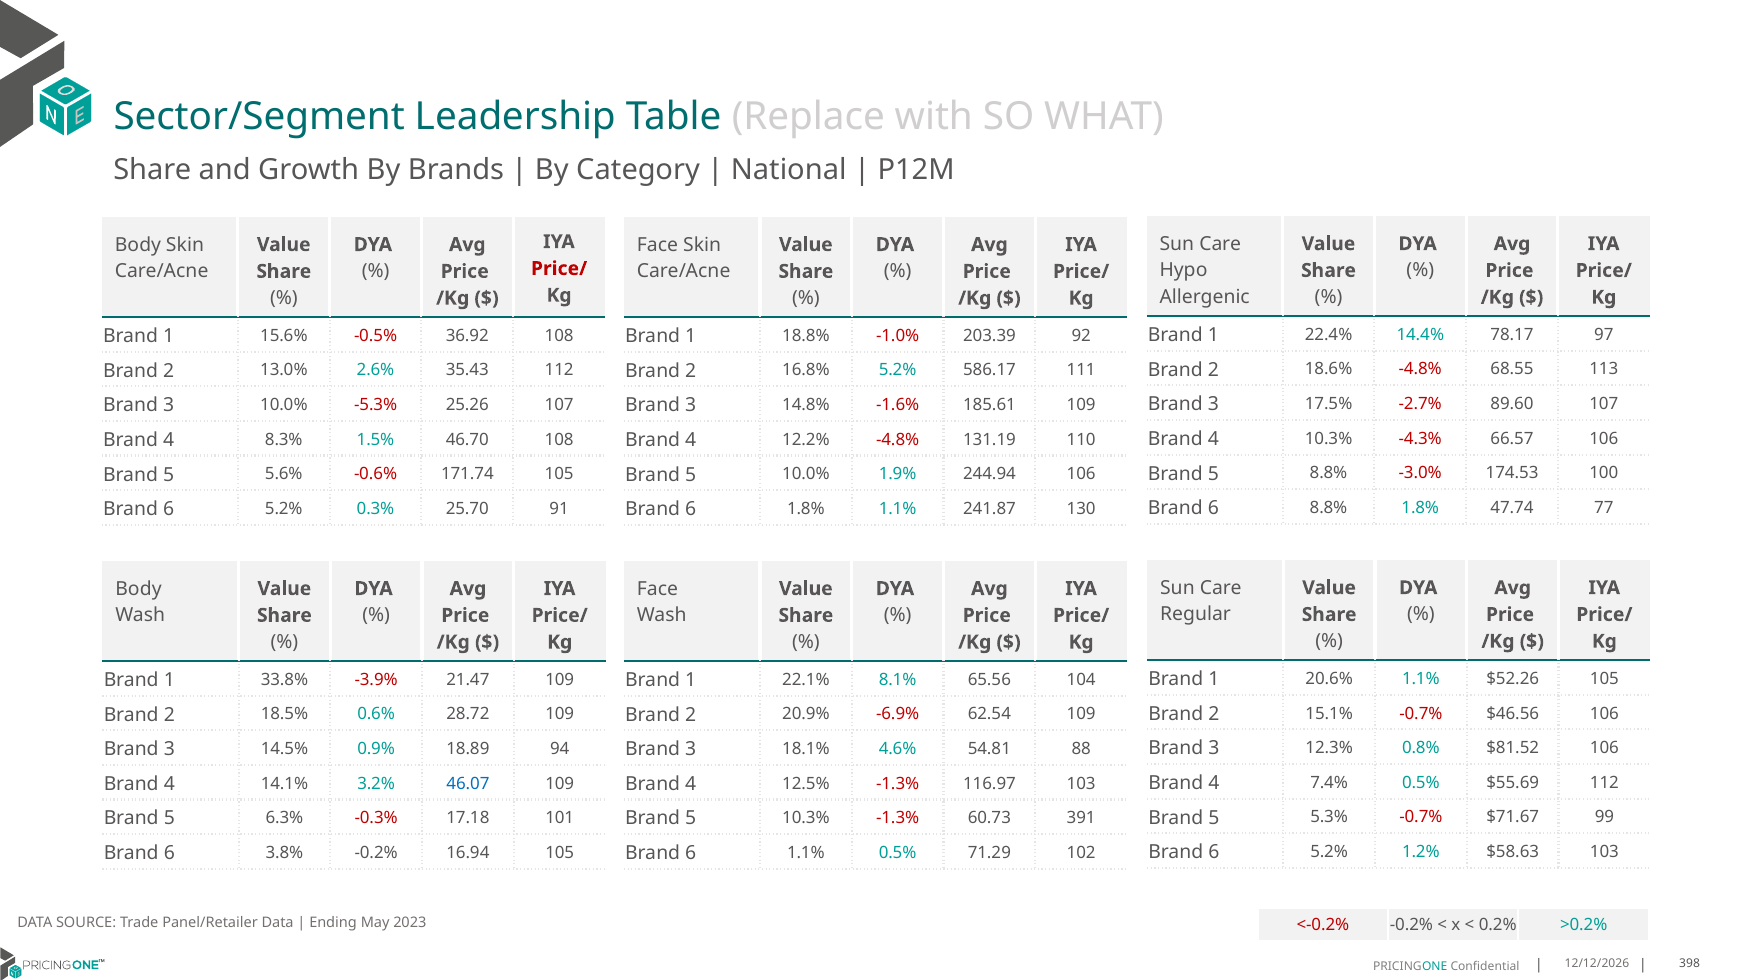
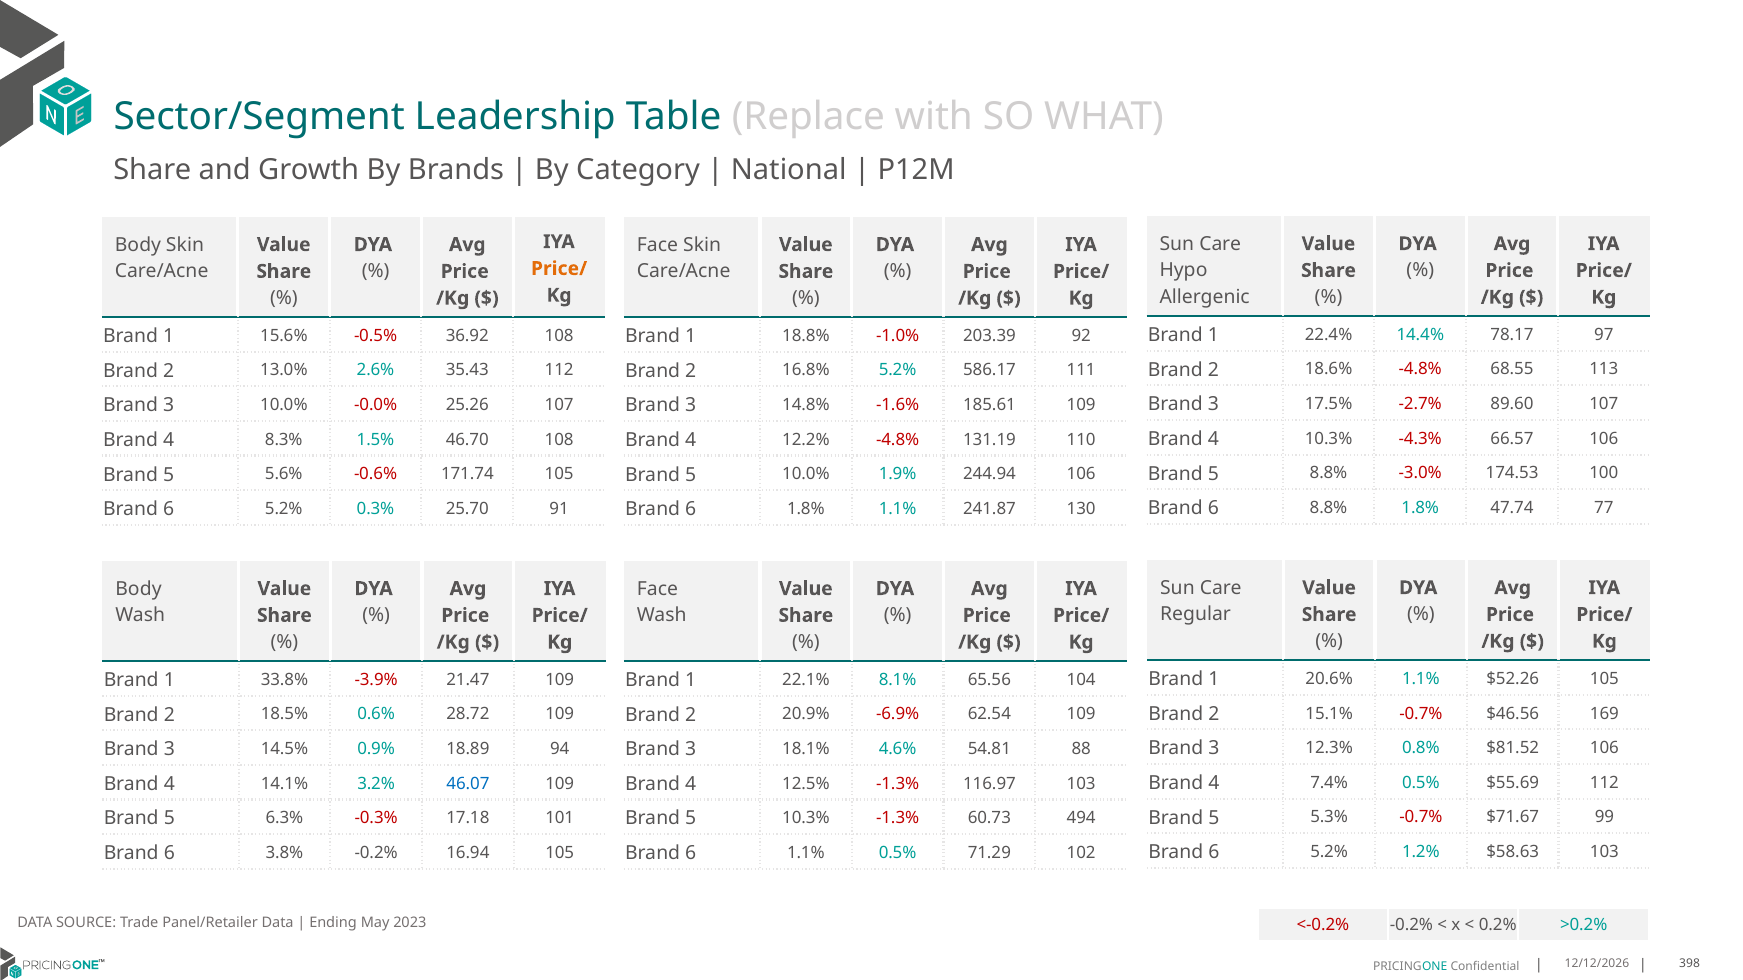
Price/ colour: red -> orange (559, 269)
-5.3%: -5.3% -> -0.0% (376, 405)
$46.56 106: 106 -> 169 (1604, 714)
391: 391 -> 494 (1081, 819)
